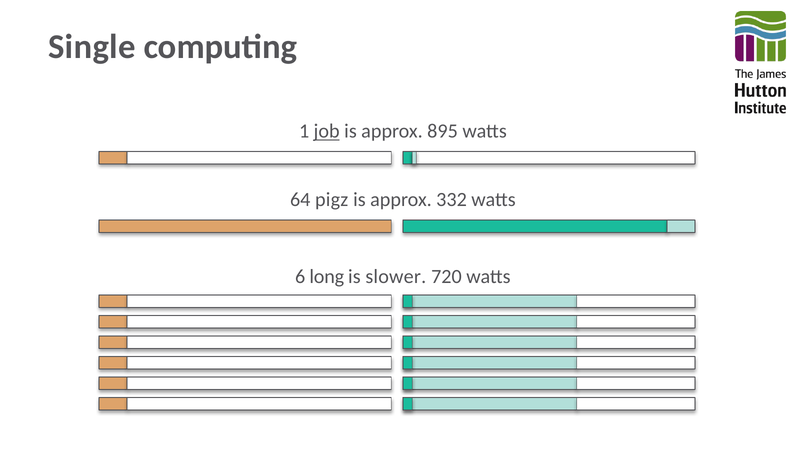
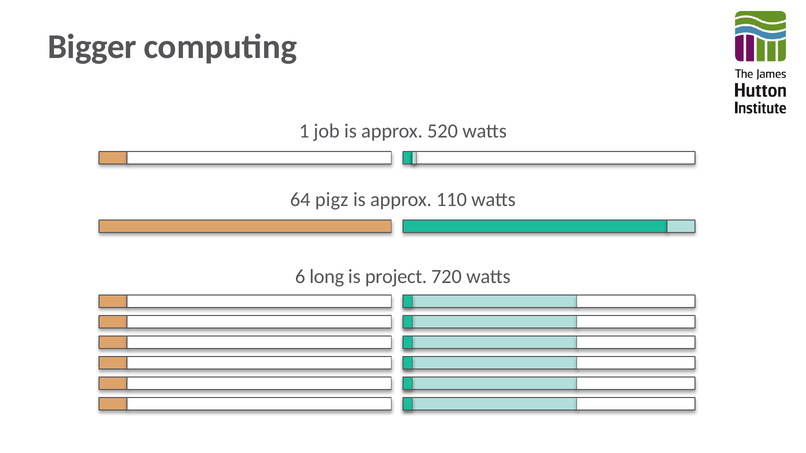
Single: Single -> Bigger (92, 47)
job underline: present -> none (327, 131)
895: 895 -> 520 (443, 131)
332: 332 -> 110 (452, 200)
slower: slower -> project (396, 277)
